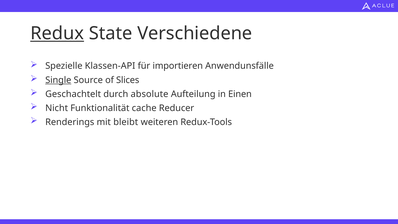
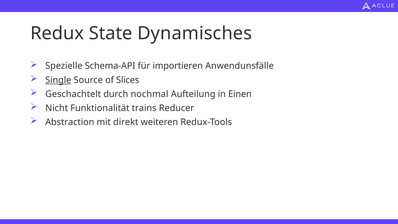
Redux underline: present -> none (57, 33)
Verschiedene: Verschiedene -> Dynamisches (195, 33)
Klassen-API: Klassen-API -> Schema-API (110, 66)
absolute: absolute -> nochmal (149, 94)
cache: cache -> trains (144, 108)
Renderings: Renderings -> Abstraction (70, 122)
bleibt: bleibt -> direkt (126, 122)
